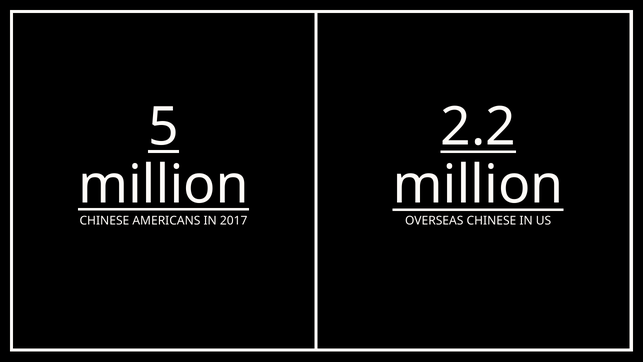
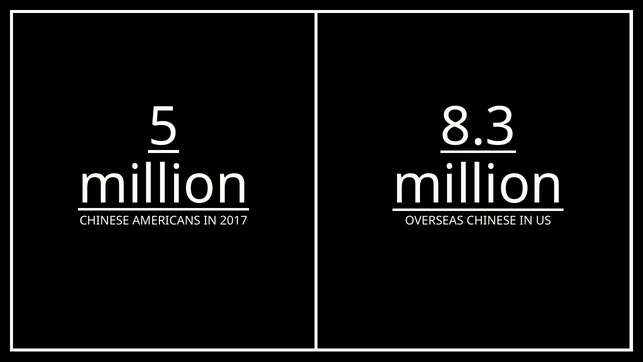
2.2: 2.2 -> 8.3 (478, 127)
